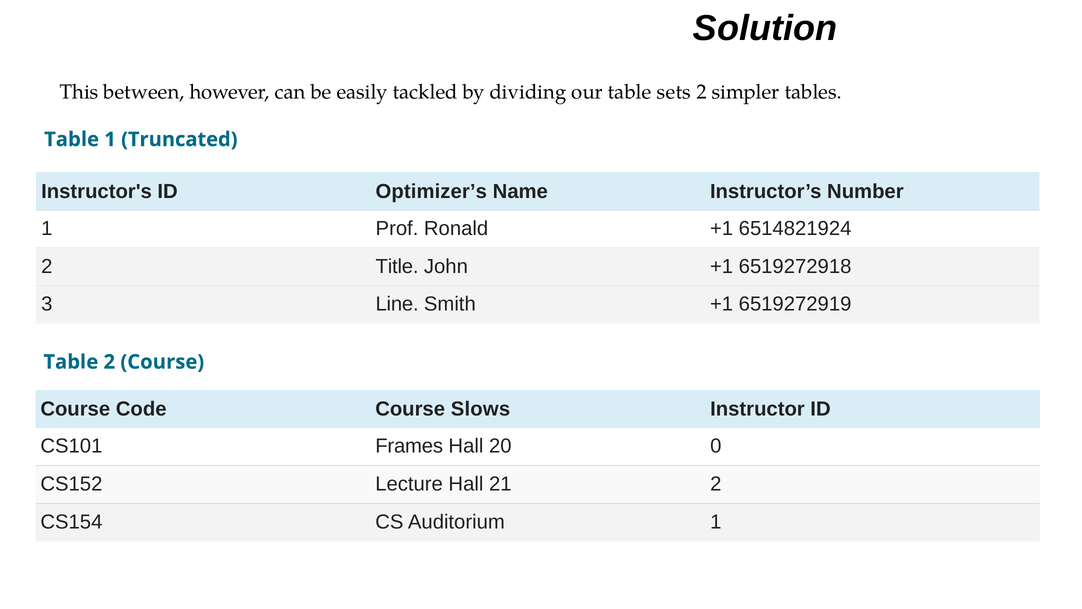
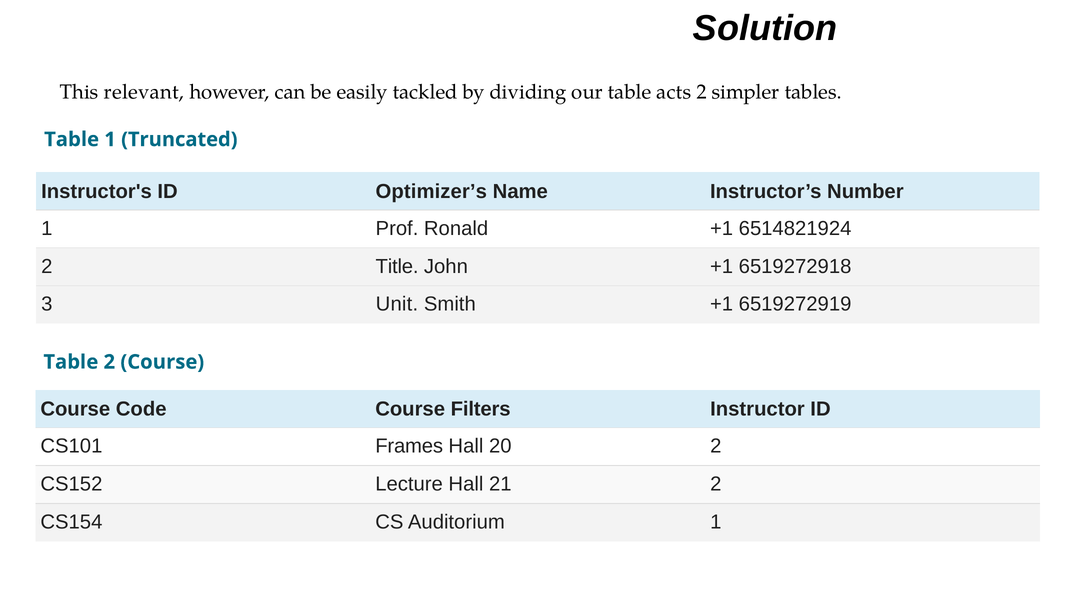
between: between -> relevant (144, 92)
sets: sets -> acts (674, 92)
Line: Line -> Unit (397, 304)
Slows: Slows -> Filters (481, 409)
20 0: 0 -> 2 (716, 446)
